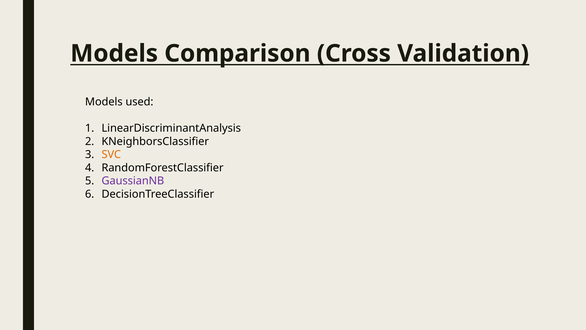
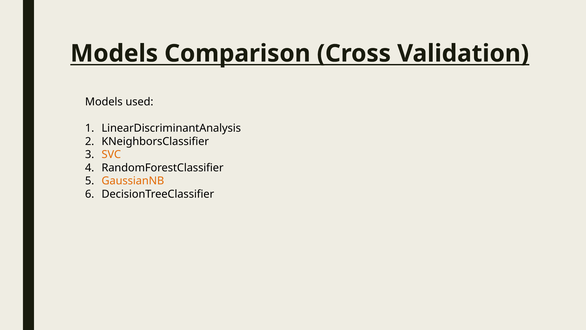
GaussianNB colour: purple -> orange (133, 181)
